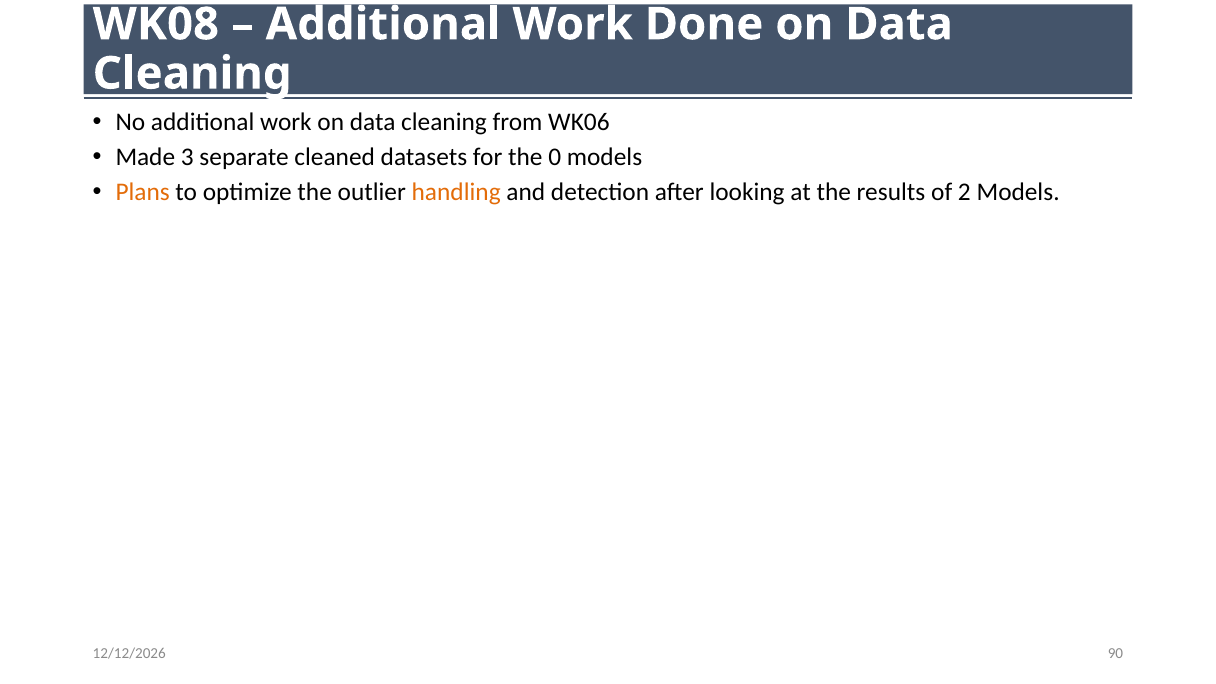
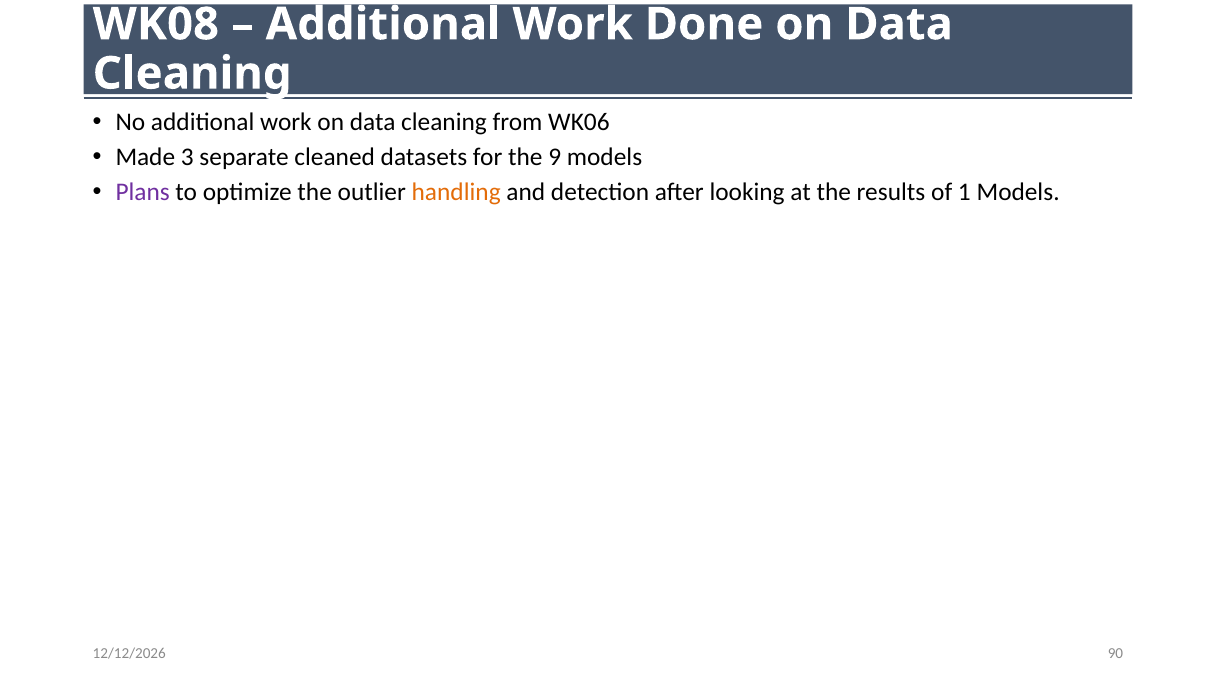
0: 0 -> 9 (555, 157)
Plans colour: orange -> purple (143, 192)
2: 2 -> 1 (964, 192)
